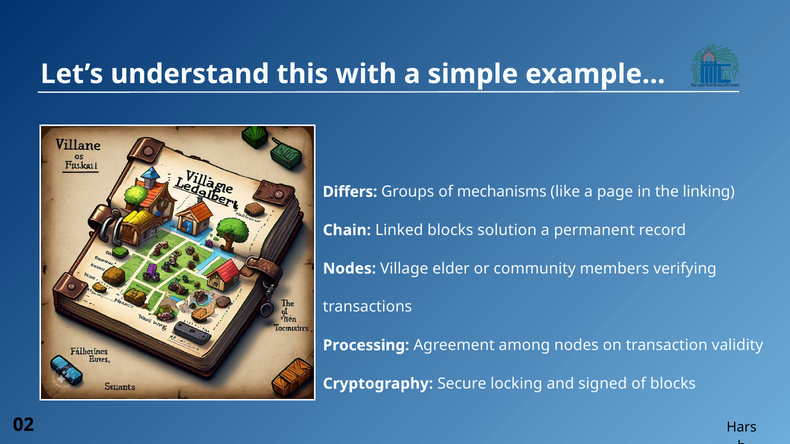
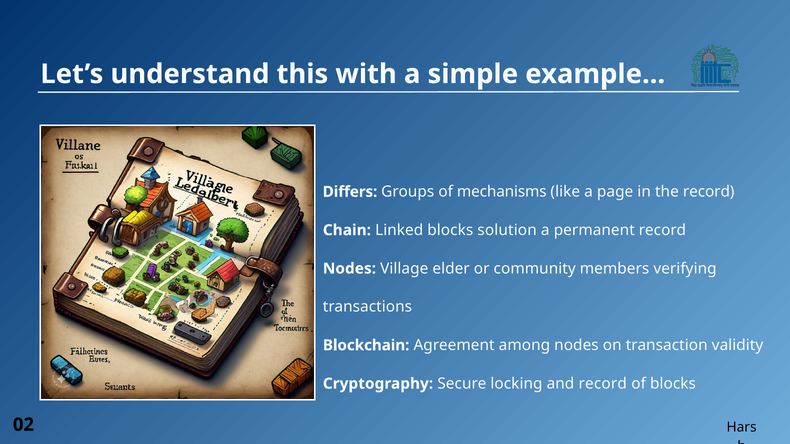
the linking: linking -> record (709, 192)
Processing: Processing -> Blockchain (366, 346)
and signed: signed -> record (603, 384)
